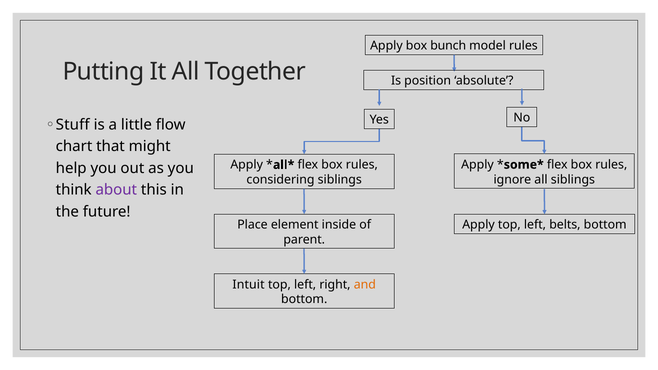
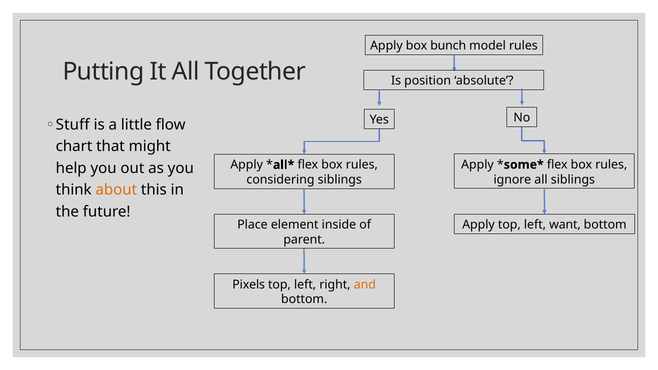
about colour: purple -> orange (116, 190)
belts: belts -> want (565, 225)
Intuit: Intuit -> Pixels (249, 285)
